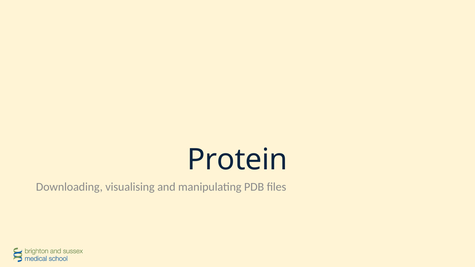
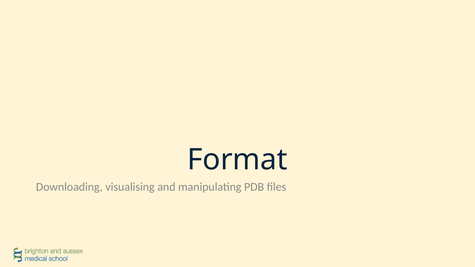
Protein: Protein -> Format (237, 160)
